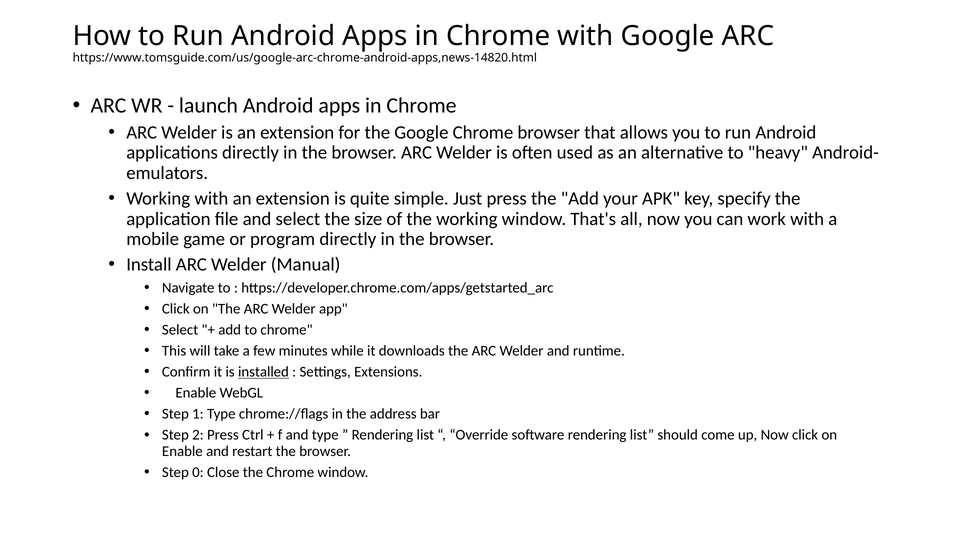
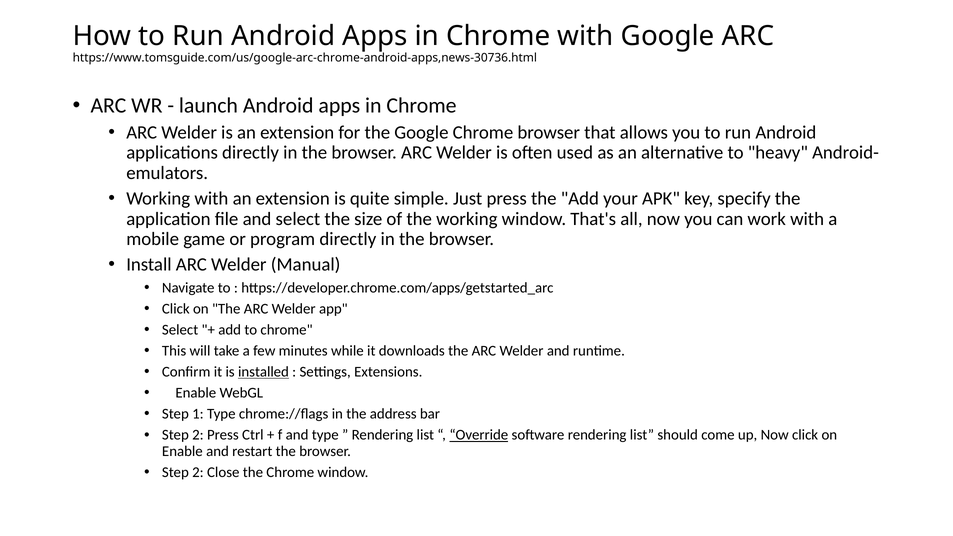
https://www.tomsguide.com/us/google-arc-chrome-android-apps,news-14820.html: https://www.tomsguide.com/us/google-arc-chrome-android-apps,news-14820.html -> https://www.tomsguide.com/us/google-arc-chrome-android-apps,news-30736.html (305, 58)
Override underline: none -> present (479, 435)
0: 0 -> 2 (198, 472)
